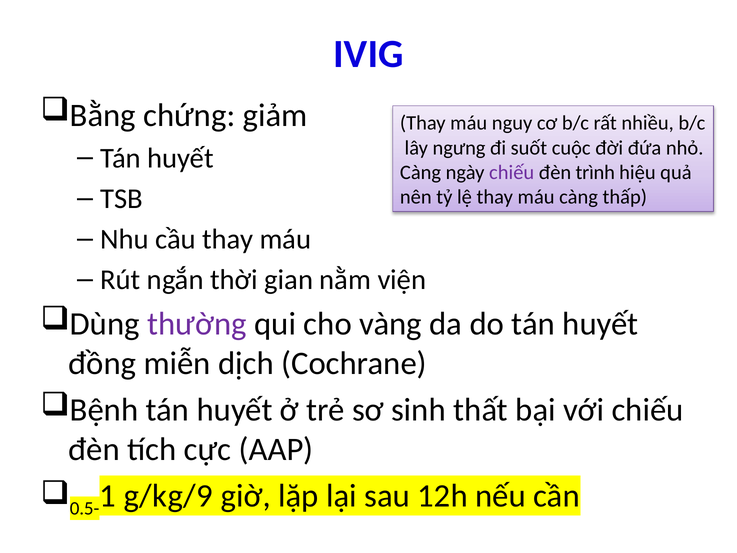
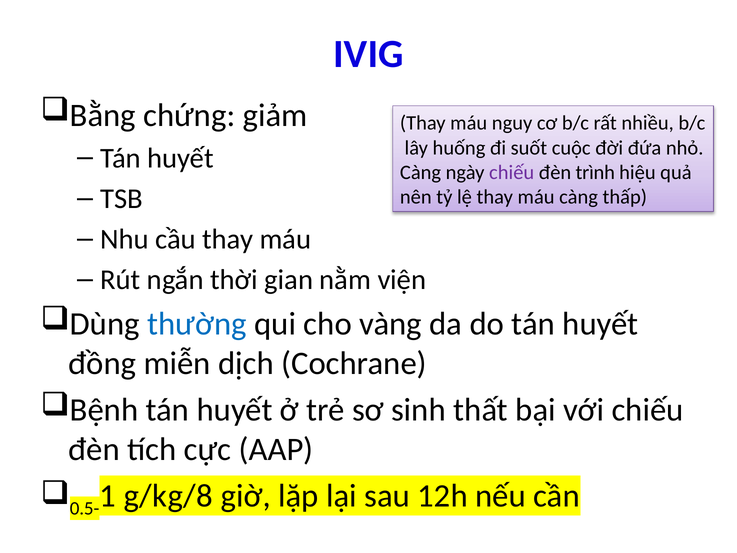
ngưng: ngưng -> huống (459, 148)
thường colour: purple -> blue (197, 324)
g/kg/9: g/kg/9 -> g/kg/8 (168, 496)
